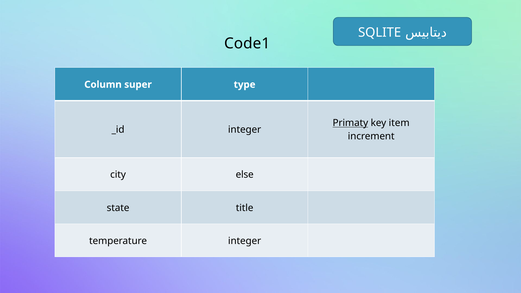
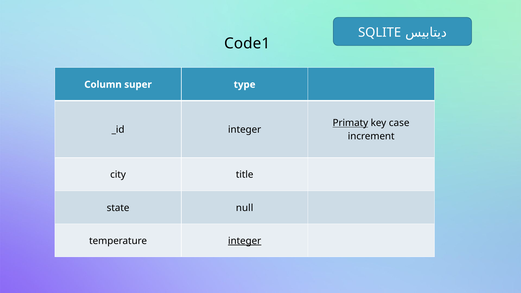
item: item -> case (399, 123)
else: else -> title (245, 175)
title: title -> null (245, 208)
integer underline: none -> present (245, 241)
